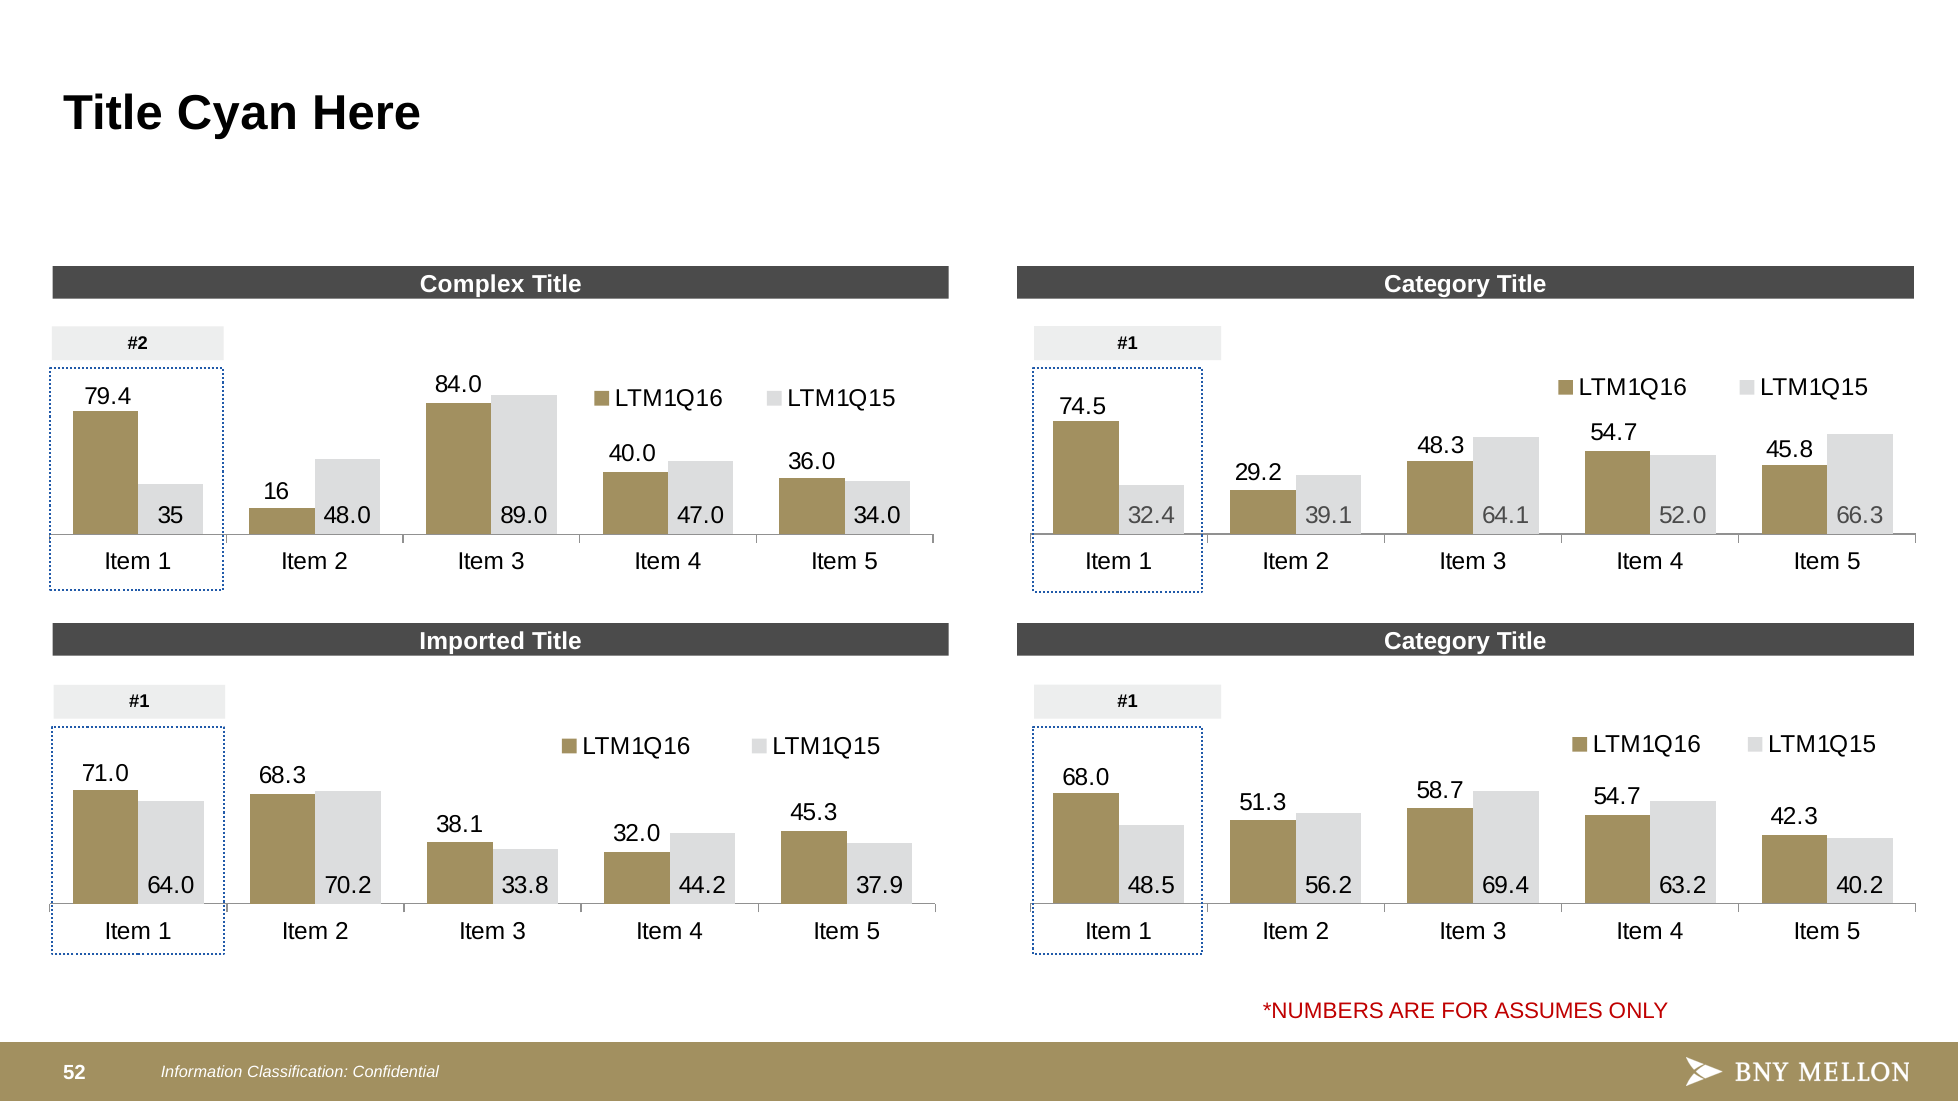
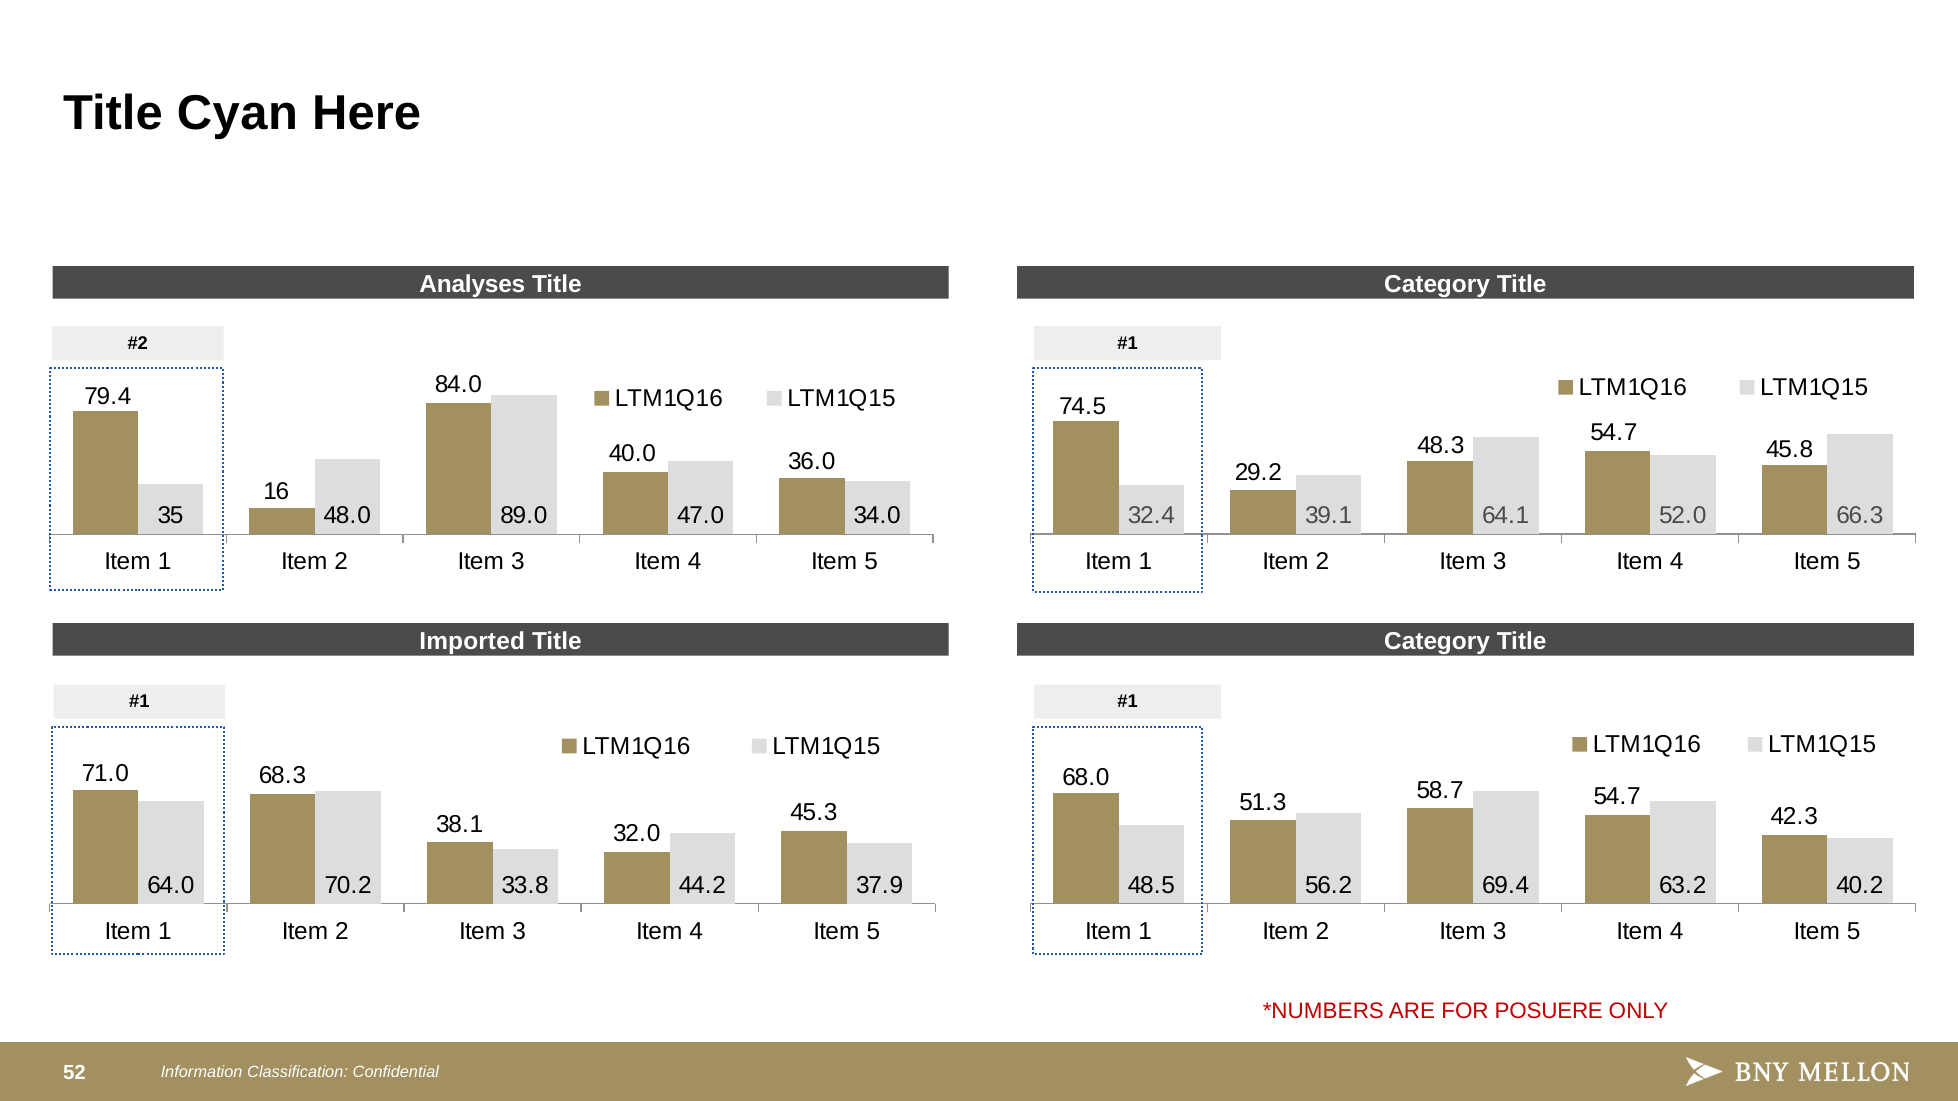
Complex: Complex -> Analyses (472, 284)
ASSUMES: ASSUMES -> POSUERE (1549, 1011)
